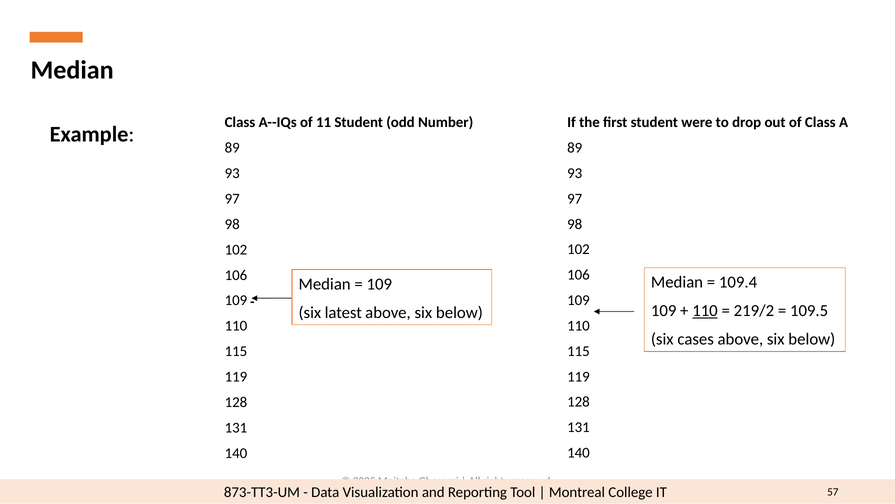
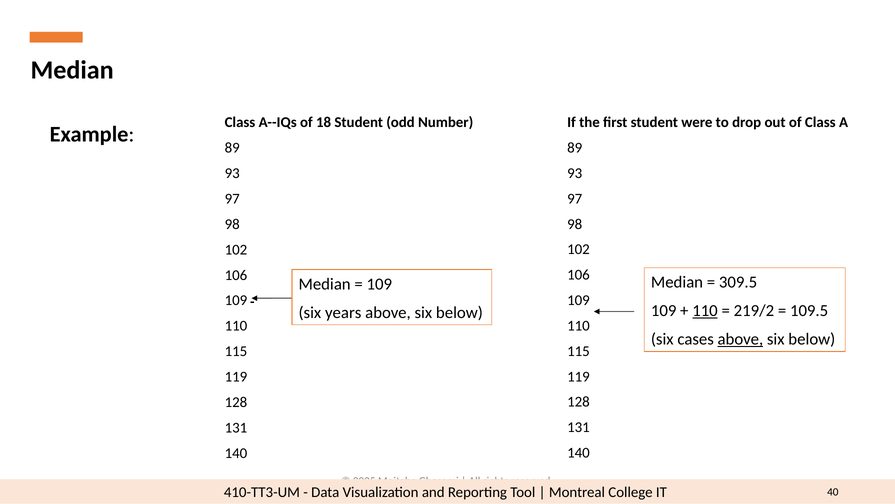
11: 11 -> 18 (324, 122)
109.4: 109.4 -> 309.5 (738, 282)
latest: latest -> years (343, 312)
above underline: none -> present (740, 339)
873-TT3-UM: 873-TT3-UM -> 410-TT3-UM (262, 492)
57: 57 -> 40 (833, 492)
